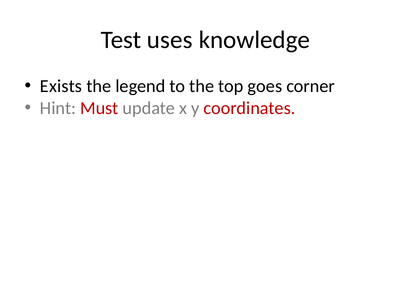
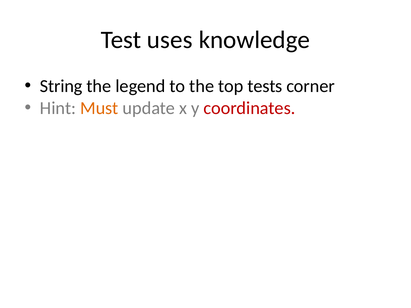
Exists: Exists -> String (61, 86)
goes: goes -> tests (265, 86)
Must colour: red -> orange (99, 108)
